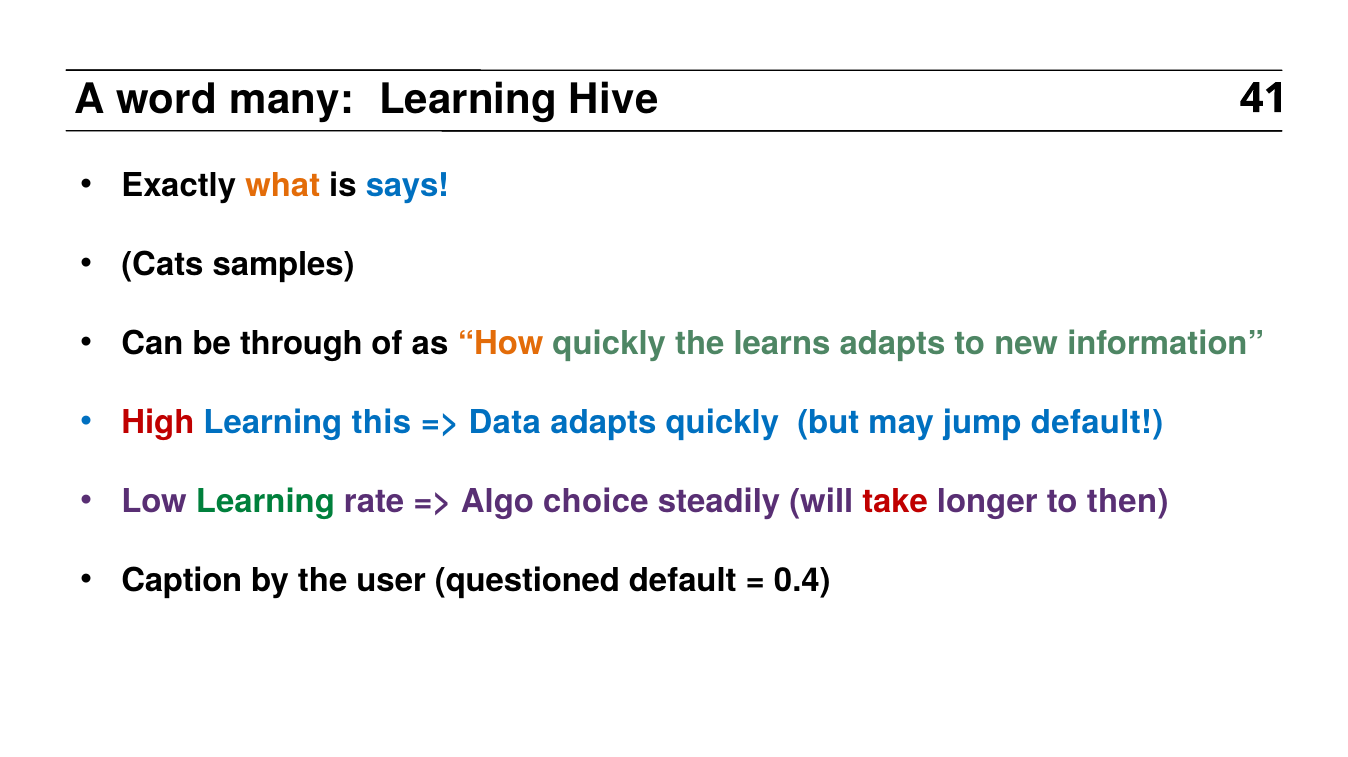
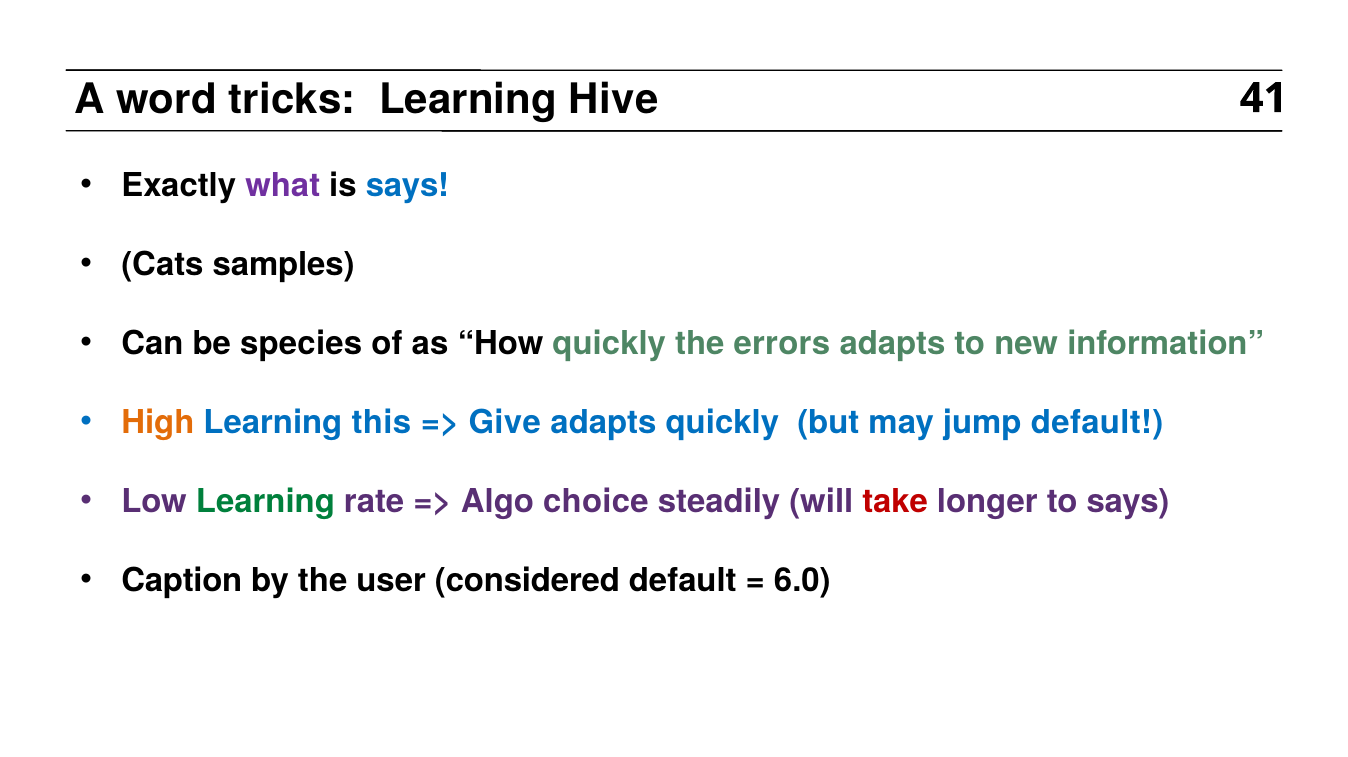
many: many -> tricks (292, 100)
what colour: orange -> purple (283, 185)
through: through -> species (301, 343)
How colour: orange -> black (501, 343)
learns: learns -> errors (782, 343)
High colour: red -> orange (158, 422)
Data: Data -> Give (505, 422)
to then: then -> says (1128, 501)
questioned: questioned -> considered (527, 580)
0.4: 0.4 -> 6.0 (802, 580)
